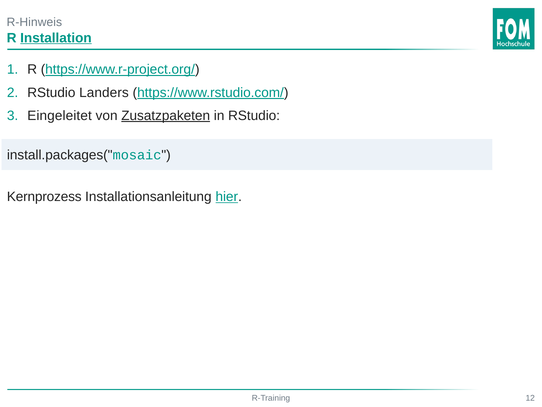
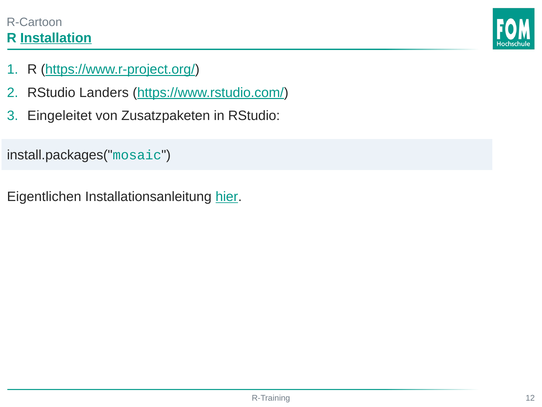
R-Hinweis: R-Hinweis -> R-Cartoon (34, 22)
Zusatzpaketen underline: present -> none (166, 115)
Kernprozess: Kernprozess -> Eigentlichen (44, 196)
